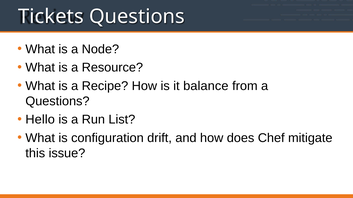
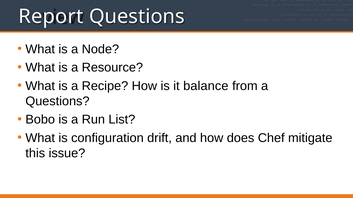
Tickets: Tickets -> Report (51, 17)
Hello: Hello -> Bobo (40, 120)
